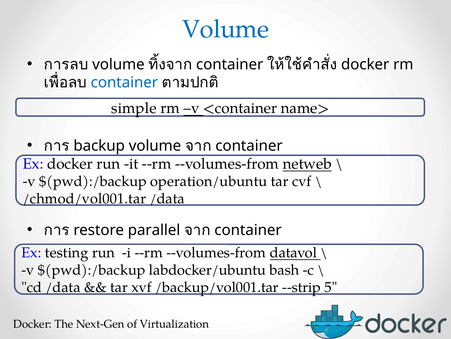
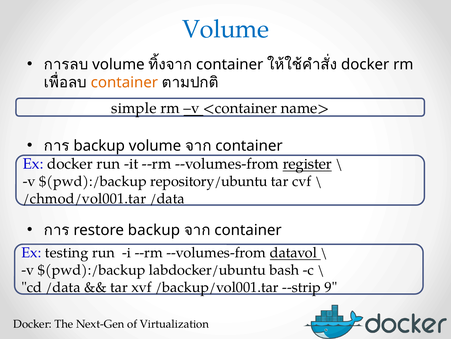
container colour: blue -> orange (124, 82)
netweb: netweb -> register (307, 164)
operation/ubuntu: operation/ubuntu -> repository/ubuntu (209, 181)
restore parallel: parallel -> backup (154, 230)
5: 5 -> 9 (331, 287)
